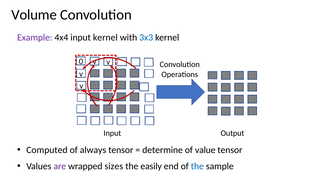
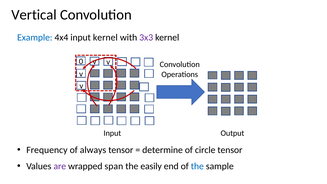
Volume: Volume -> Vertical (34, 15)
Example colour: purple -> blue (35, 37)
3x3 colour: blue -> purple (146, 37)
Computed: Computed -> Frequency (47, 150)
value: value -> circle (205, 150)
sizes: sizes -> span (114, 166)
